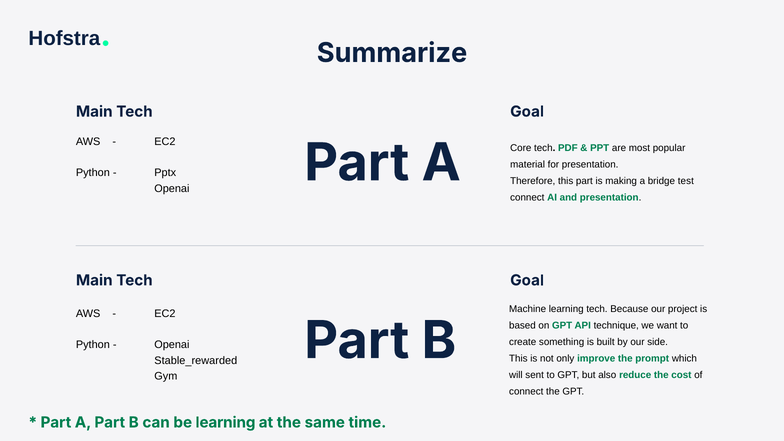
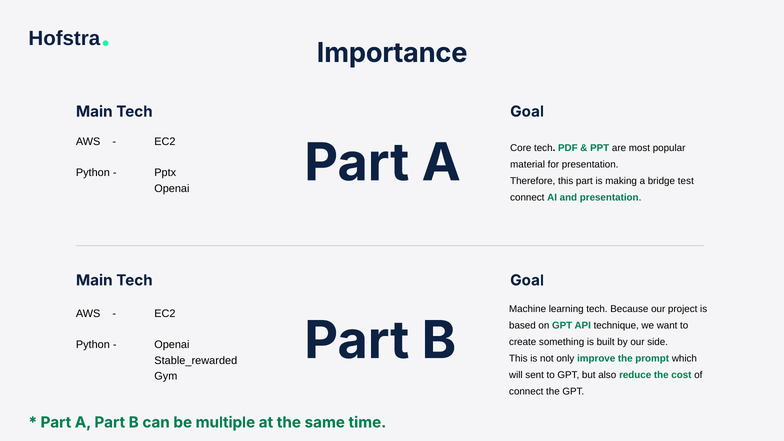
Summarize: Summarize -> Importance (392, 53)
be learning: learning -> multiple (225, 422)
